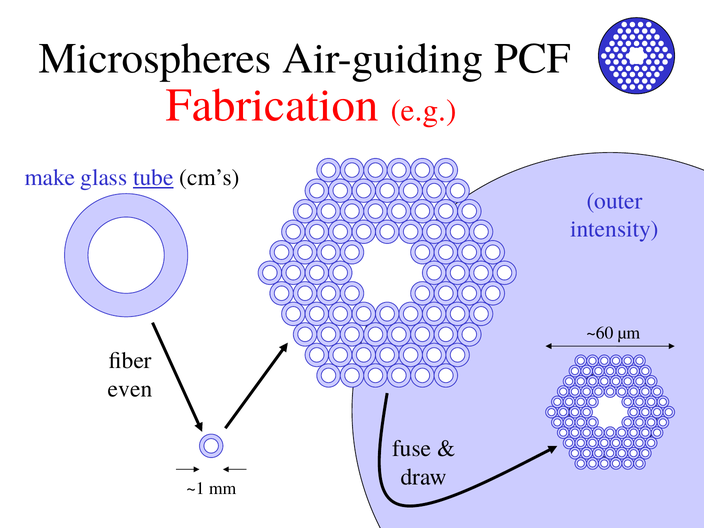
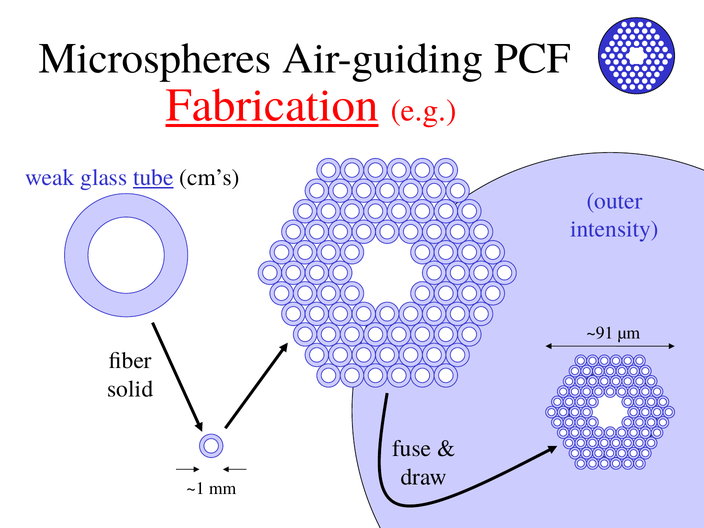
Fabrication underline: none -> present (272, 105)
make: make -> weak (50, 178)
~60: ~60 -> ~91 (600, 333)
even: even -> solid (130, 389)
